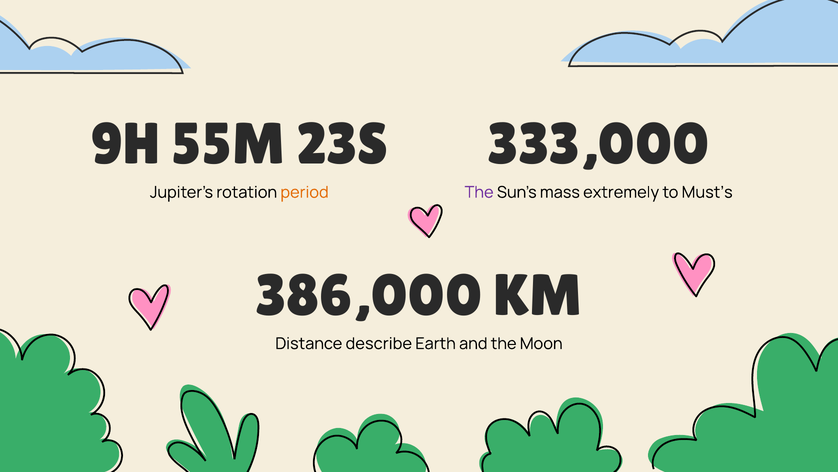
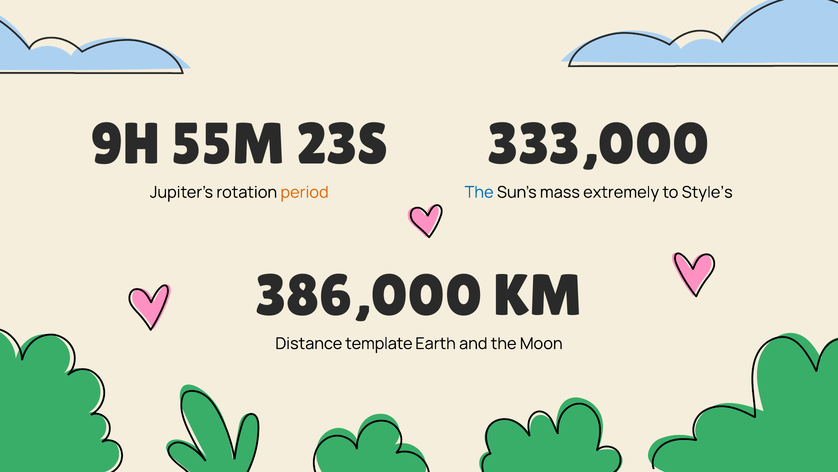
The colour: purple -> blue (479, 192)
Must’s: Must’s -> Style’s (707, 192)
describe: describe -> template (379, 343)
